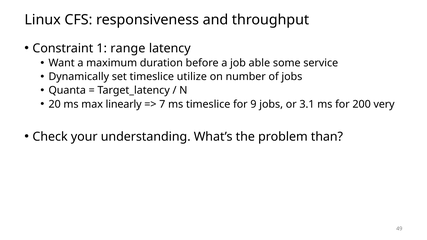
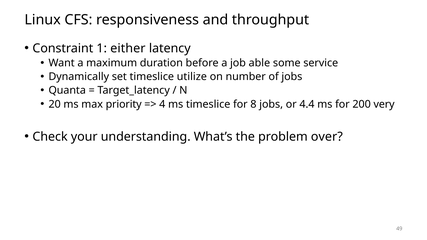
range: range -> either (128, 48)
linearly: linearly -> priority (124, 104)
7: 7 -> 4 (162, 104)
9: 9 -> 8 (253, 104)
3.1: 3.1 -> 4.4 (307, 104)
than: than -> over (327, 137)
